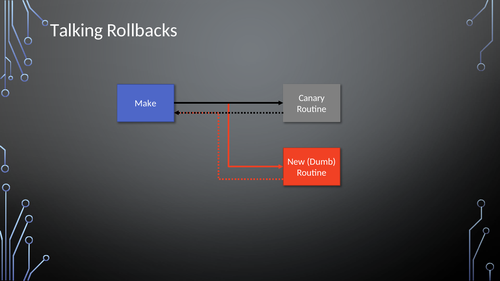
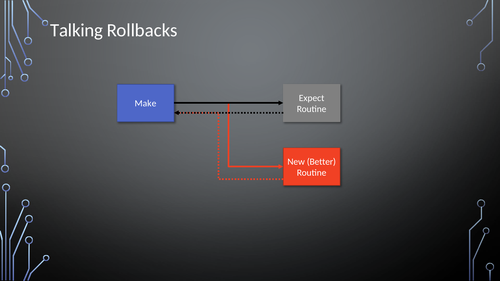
Canary: Canary -> Expect (312, 98)
Dumb: Dumb -> Better (321, 162)
